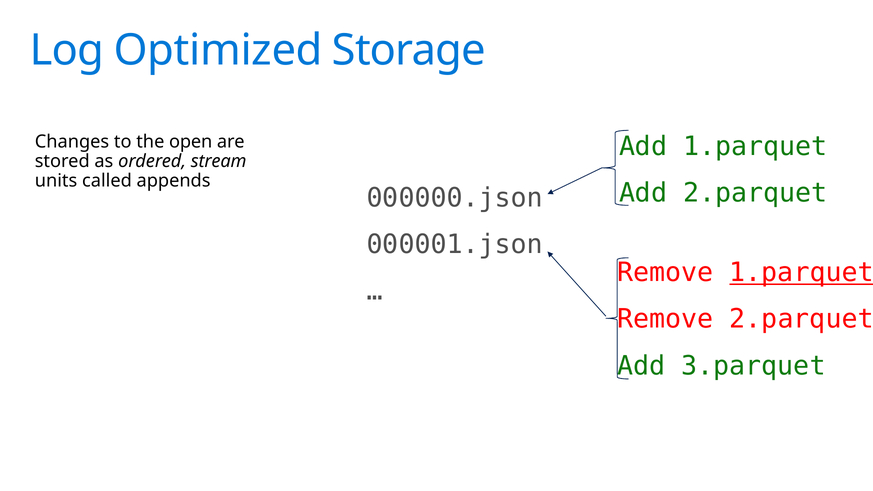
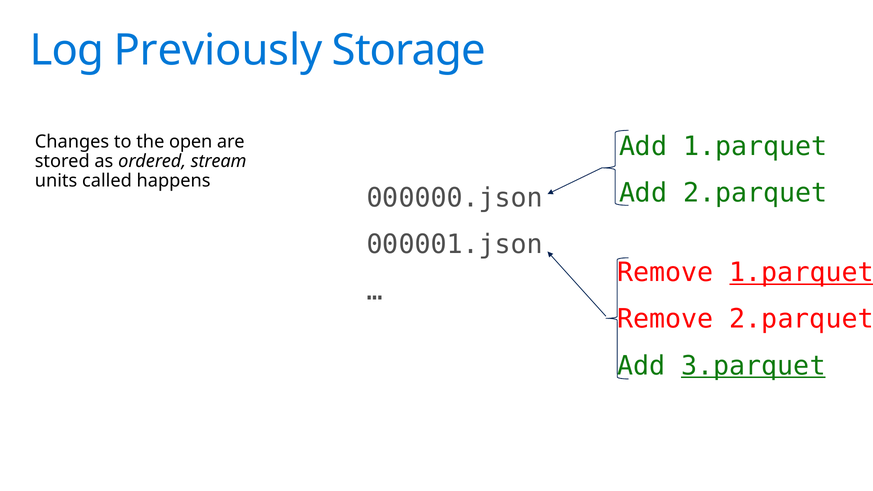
Optimized: Optimized -> Previously (218, 51)
appends: appends -> happens (174, 181)
3.parquet underline: none -> present (753, 366)
